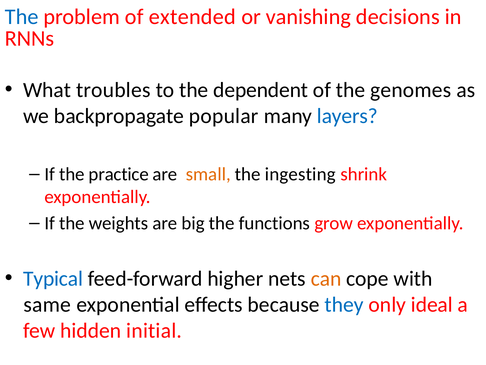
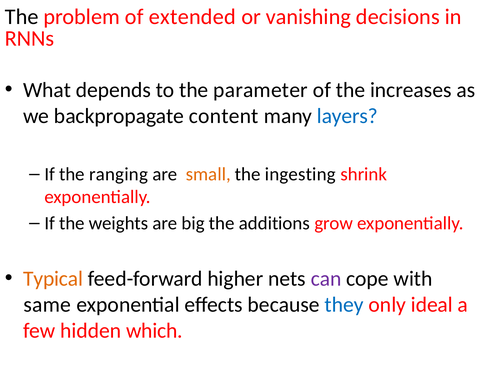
The colour: blue -> black (22, 17)
troubles: troubles -> depends (113, 90)
dependent: dependent -> parameter (261, 90)
genomes: genomes -> increases (411, 90)
popular: popular -> content (224, 116)
practice: practice -> ranging (119, 174)
functions: functions -> additions (274, 223)
Typical colour: blue -> orange (53, 278)
can colour: orange -> purple (326, 278)
initial: initial -> which (154, 330)
